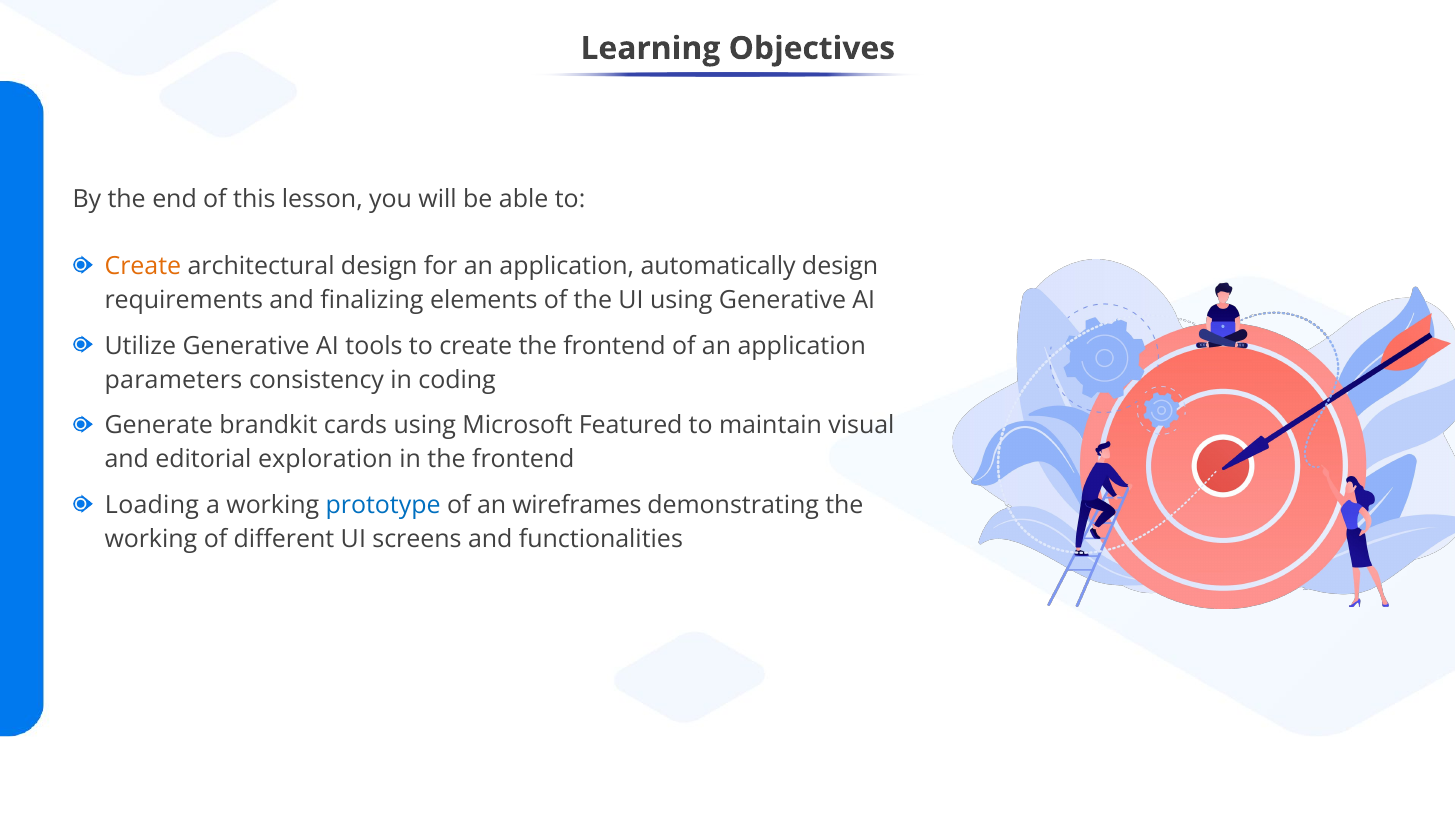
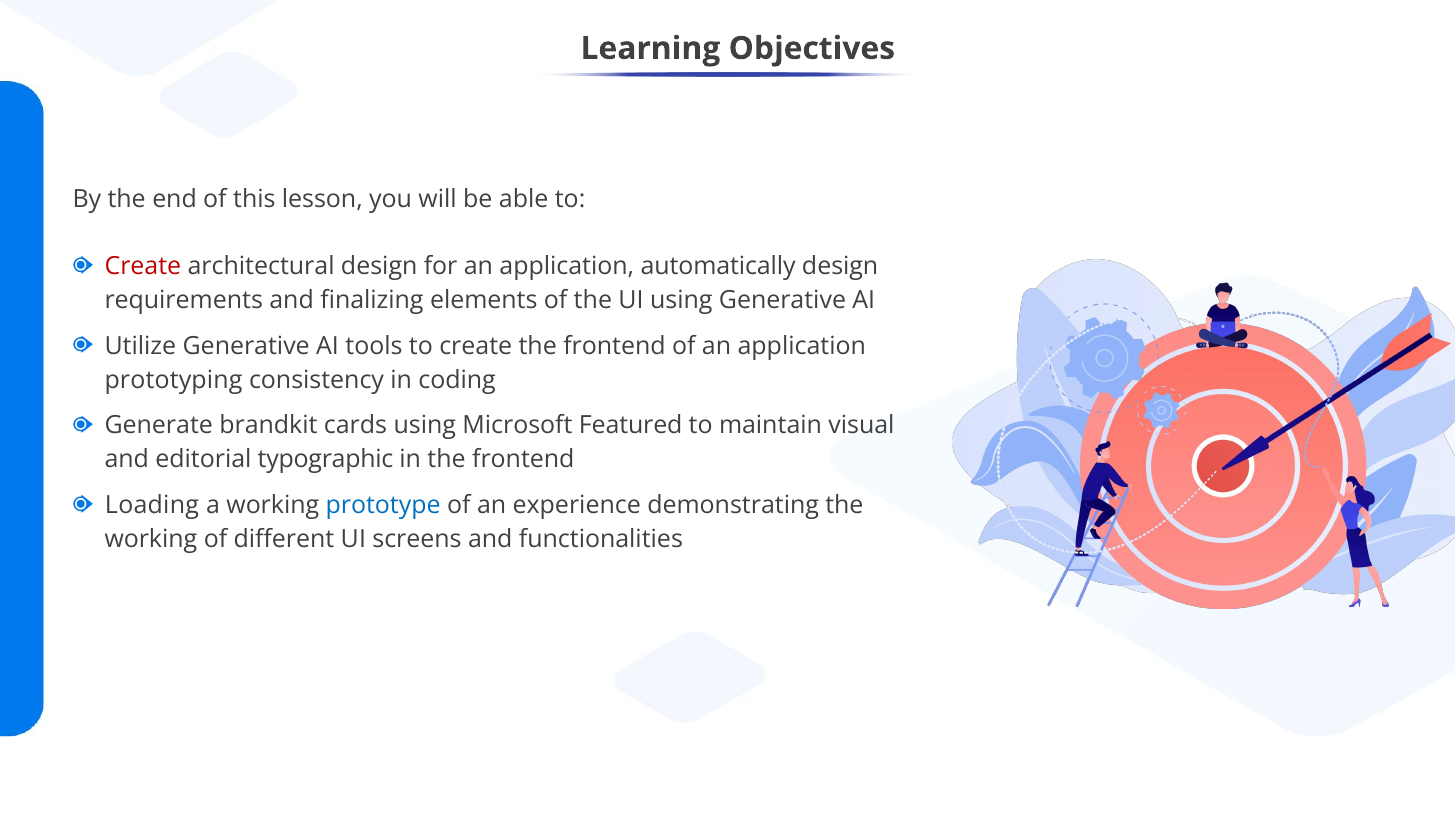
Create colour: orange -> red (143, 266)
parameters: parameters -> prototyping (173, 380)
exploration: exploration -> typographic (326, 460)
wireframes: wireframes -> experience (577, 506)
